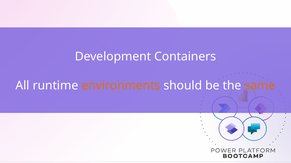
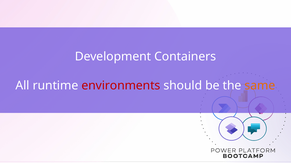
environments colour: orange -> red (121, 86)
